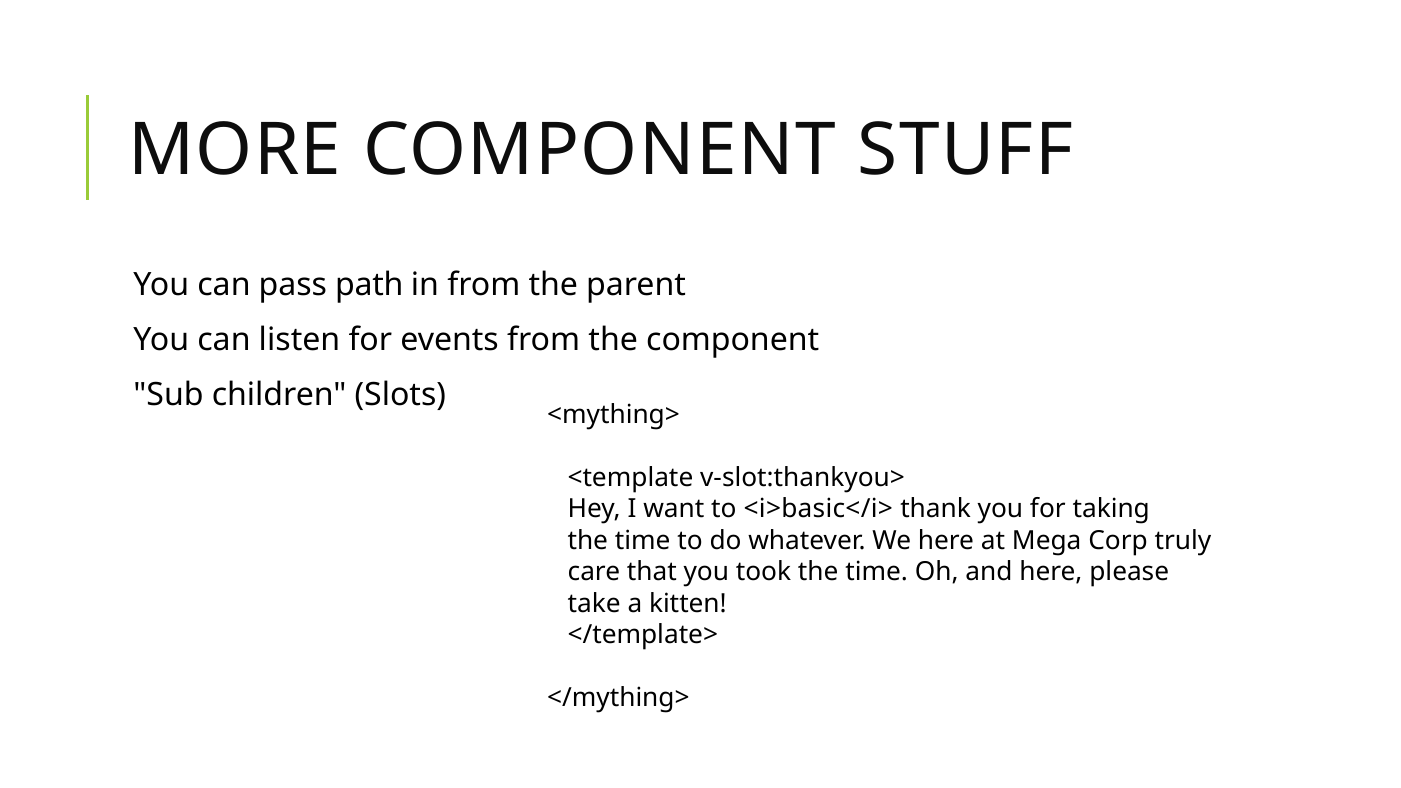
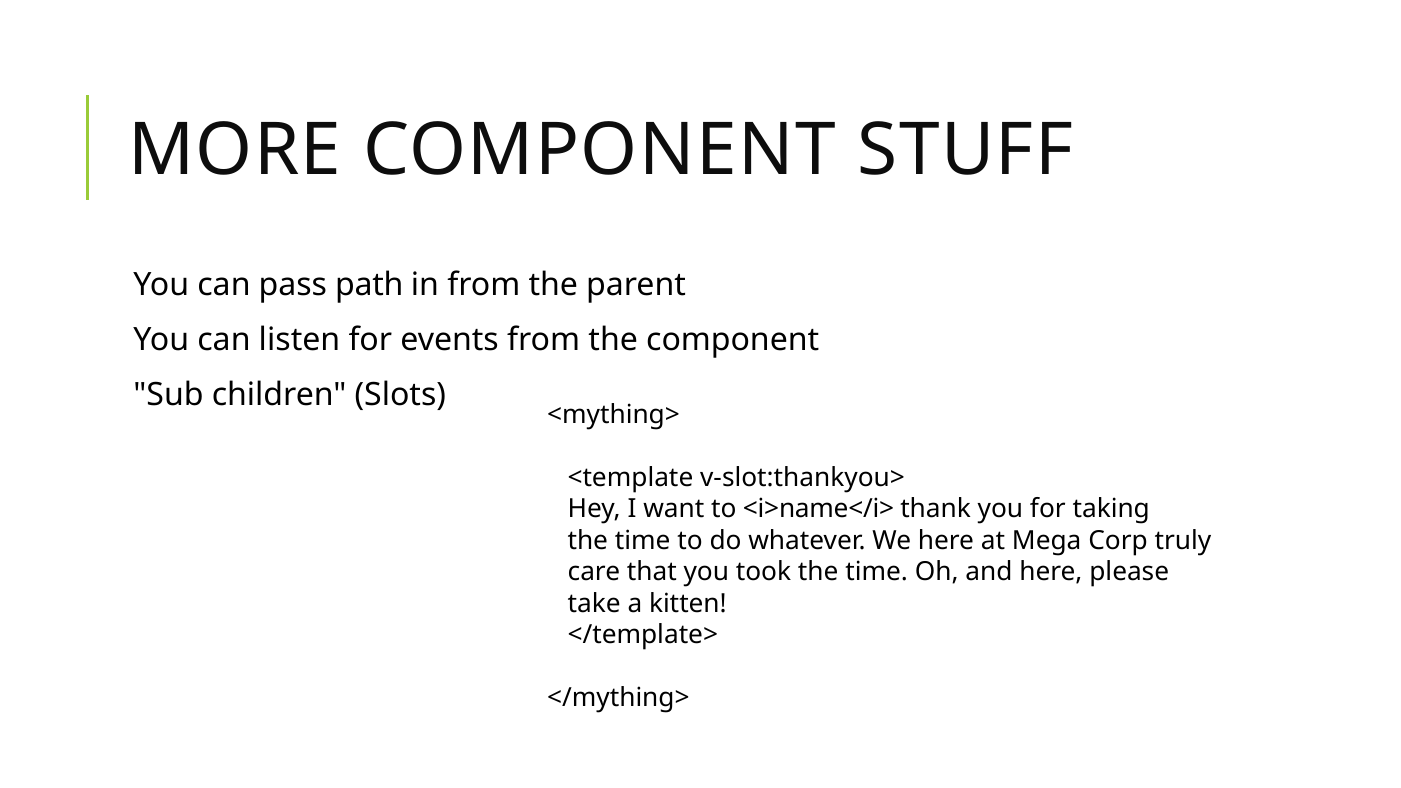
<i>basic</i>: <i>basic</i> -> <i>name</i> (819, 509)
